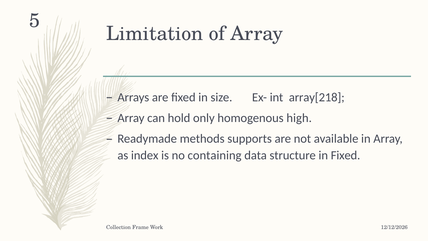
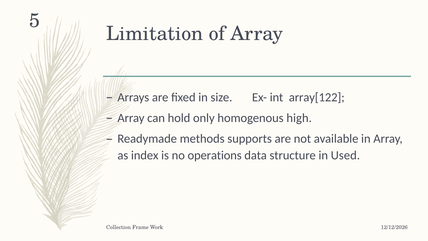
array[218: array[218 -> array[122 (317, 97)
containing: containing -> operations (215, 155)
in Fixed: Fixed -> Used (345, 155)
